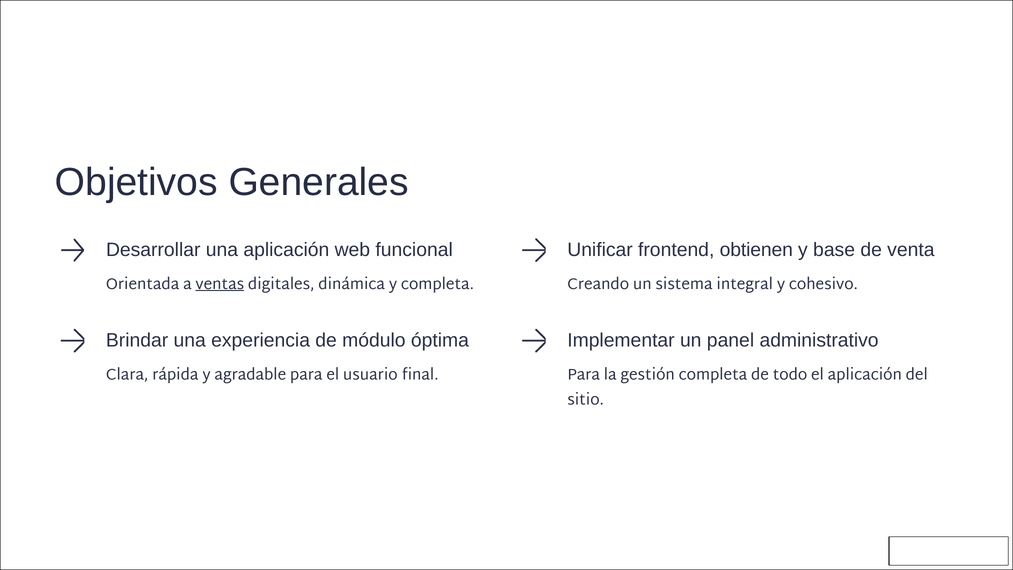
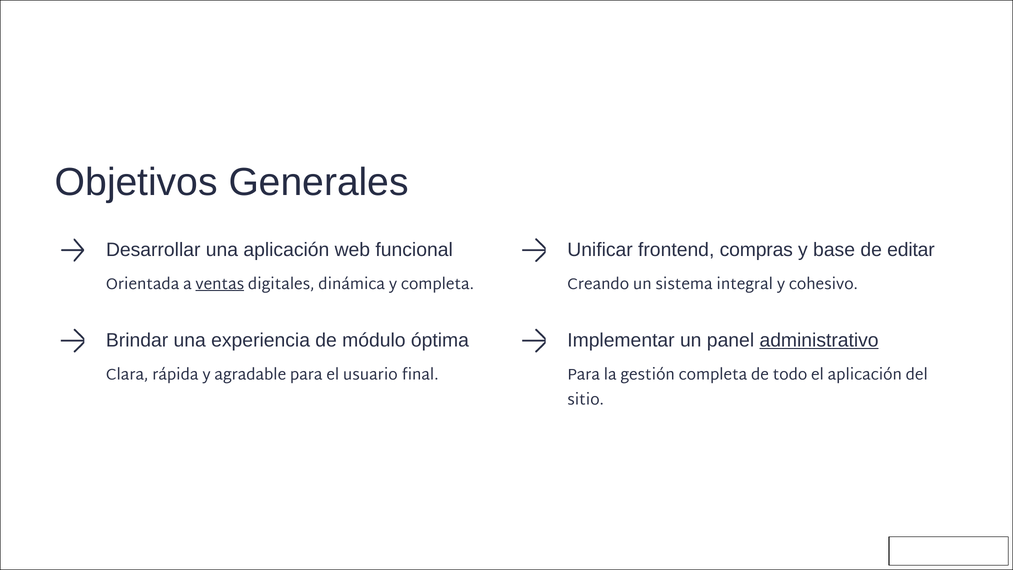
obtienen: obtienen -> compras (756, 250)
venta: venta -> editar (911, 250)
administrativo underline: none -> present (819, 340)
